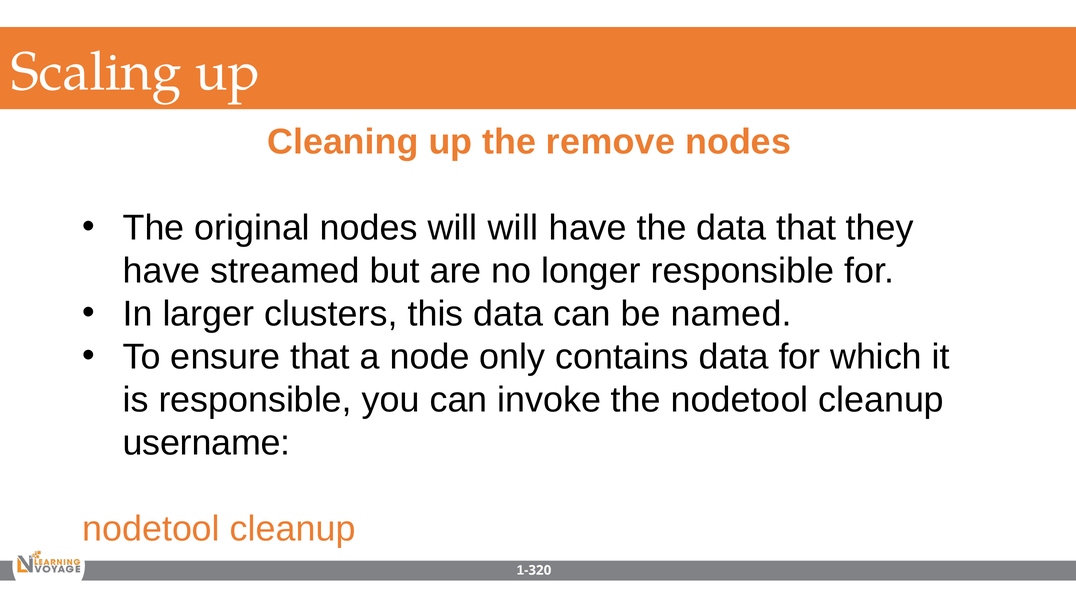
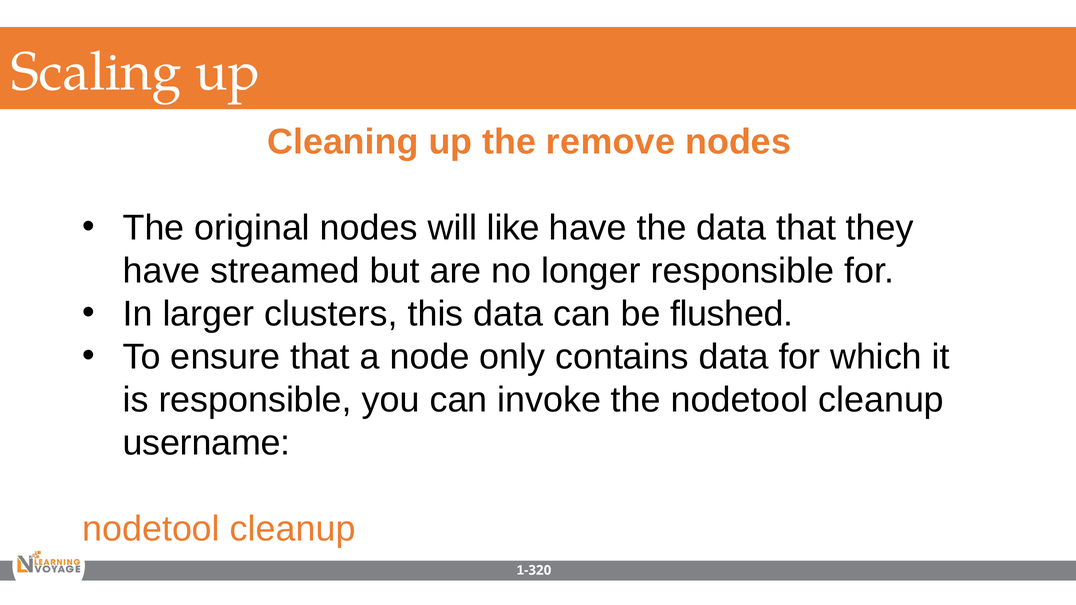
will will: will -> like (513, 228)
named: named -> flushed (732, 314)
